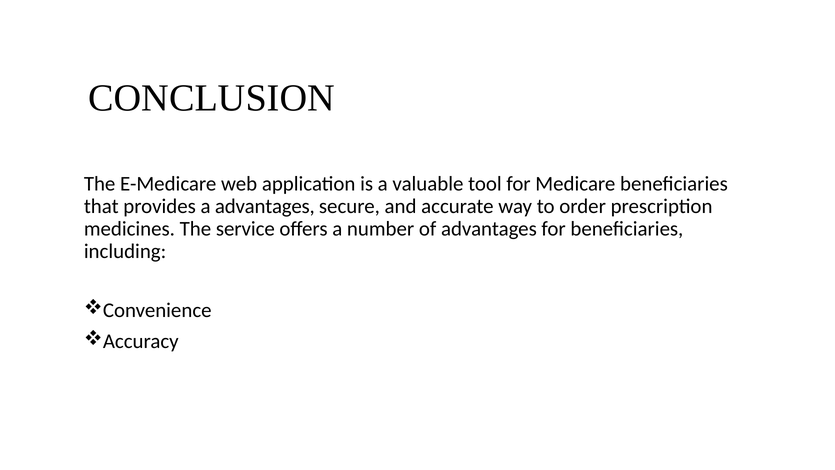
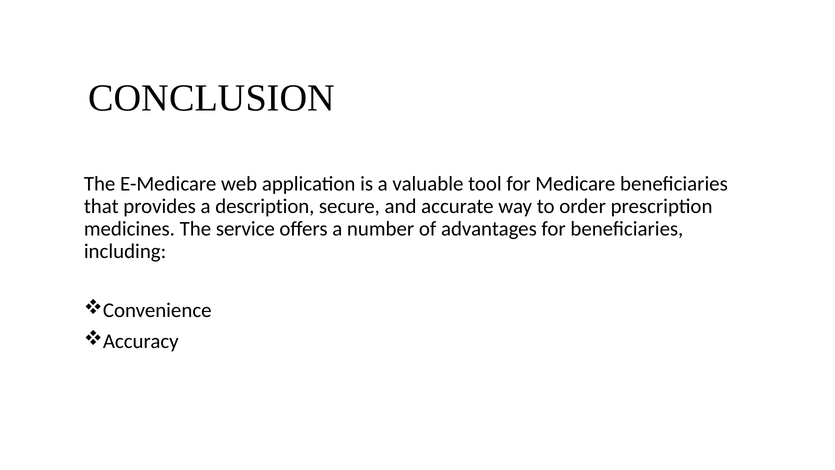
a advantages: advantages -> description (265, 206)
